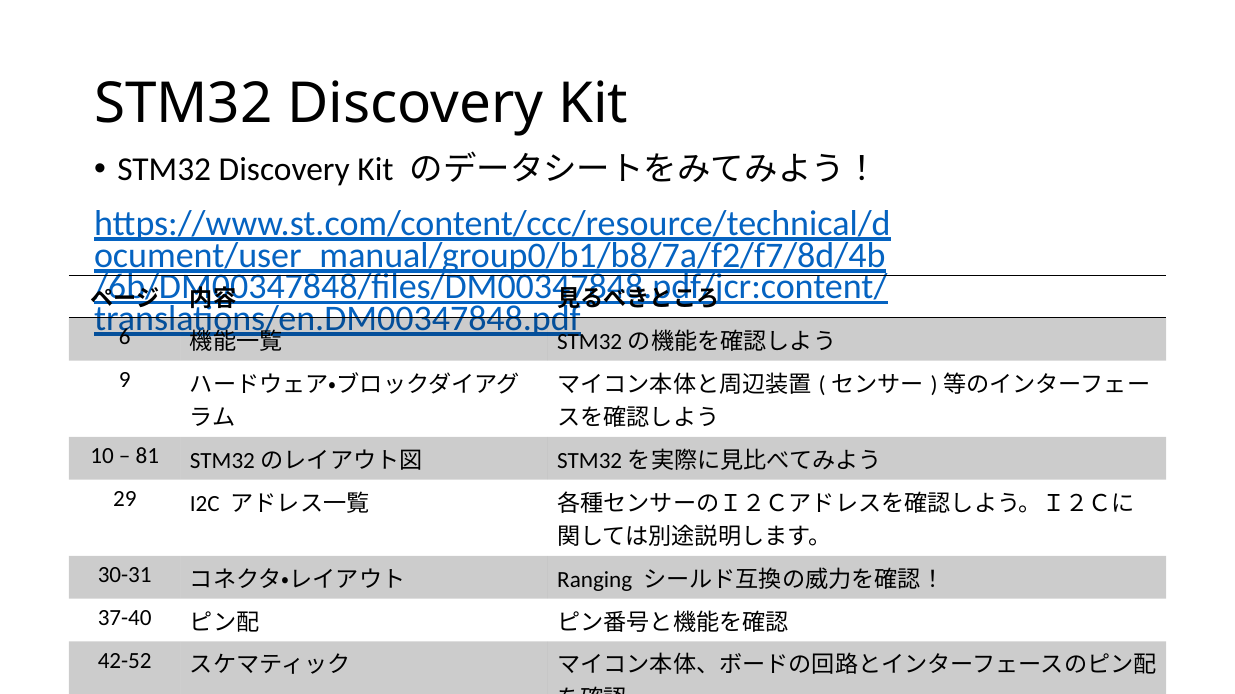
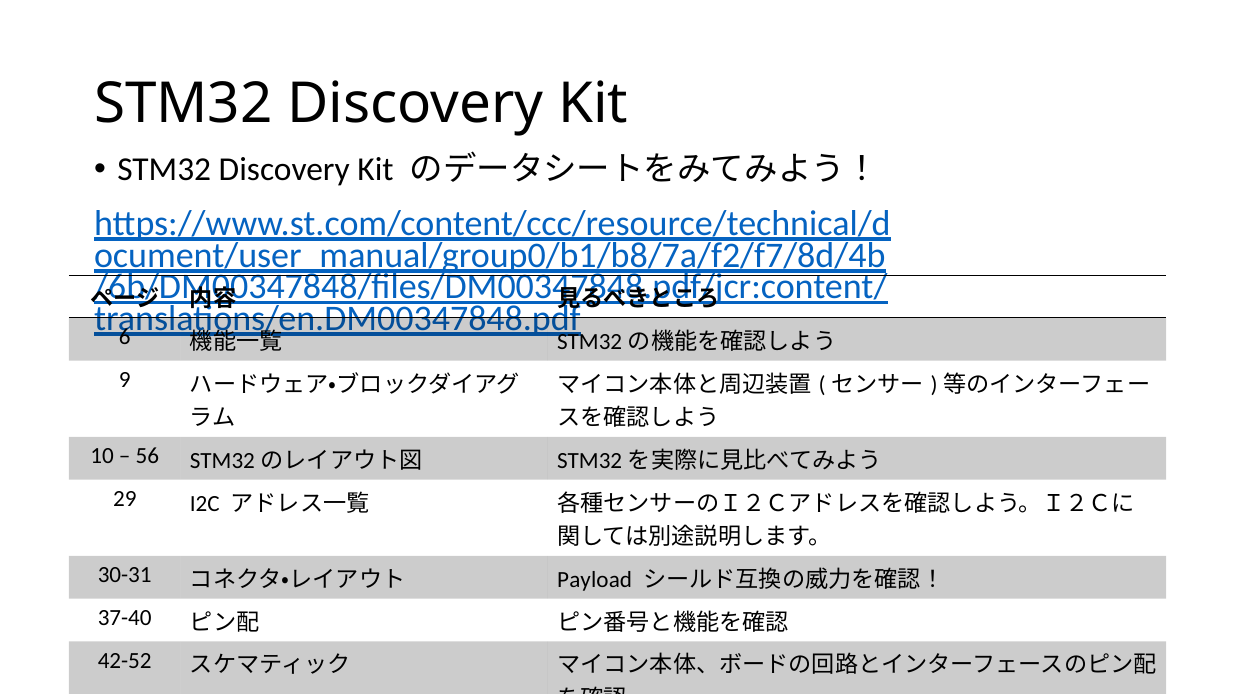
81: 81 -> 56 (147, 456)
Ranging: Ranging -> Payload (595, 580)
